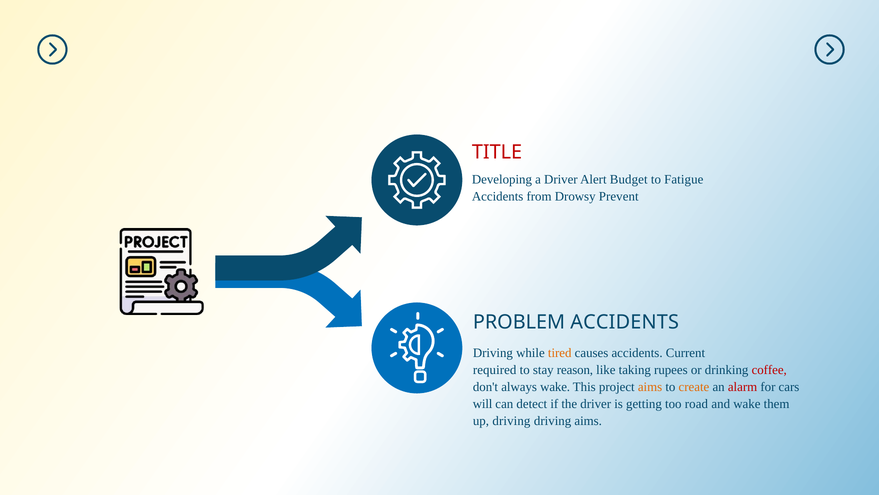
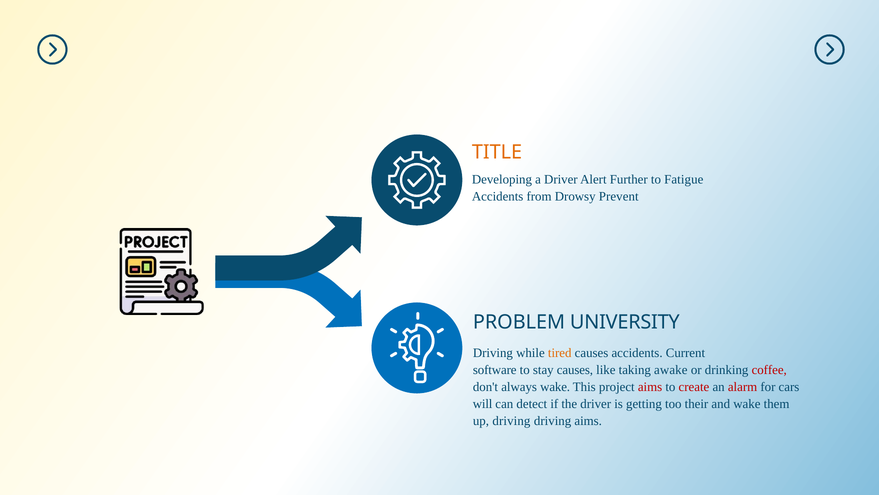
TITLE colour: red -> orange (497, 152)
Budget: Budget -> Further (629, 180)
PROBLEM ACCIDENTS: ACCIDENTS -> UNIVERSITY (625, 322)
required: required -> software (495, 369)
stay reason: reason -> causes (575, 369)
rupees: rupees -> awake (671, 369)
aims colour: orange -> red (650, 386)
create colour: orange -> red (694, 386)
road: road -> their (696, 403)
